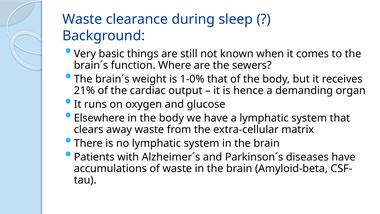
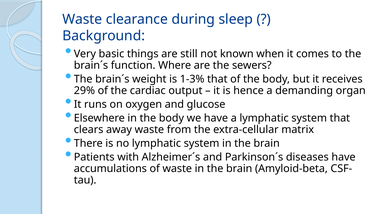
1-0%: 1-0% -> 1-3% (192, 79)
21%: 21% -> 29% (84, 90)
